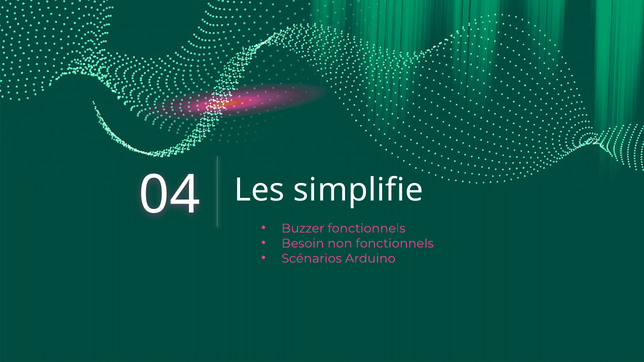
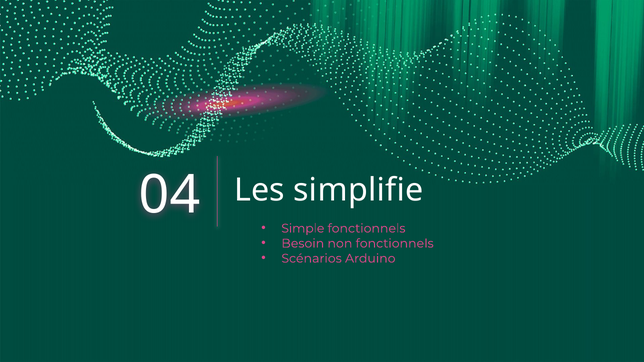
Buzzer: Buzzer -> Simple (303, 229)
